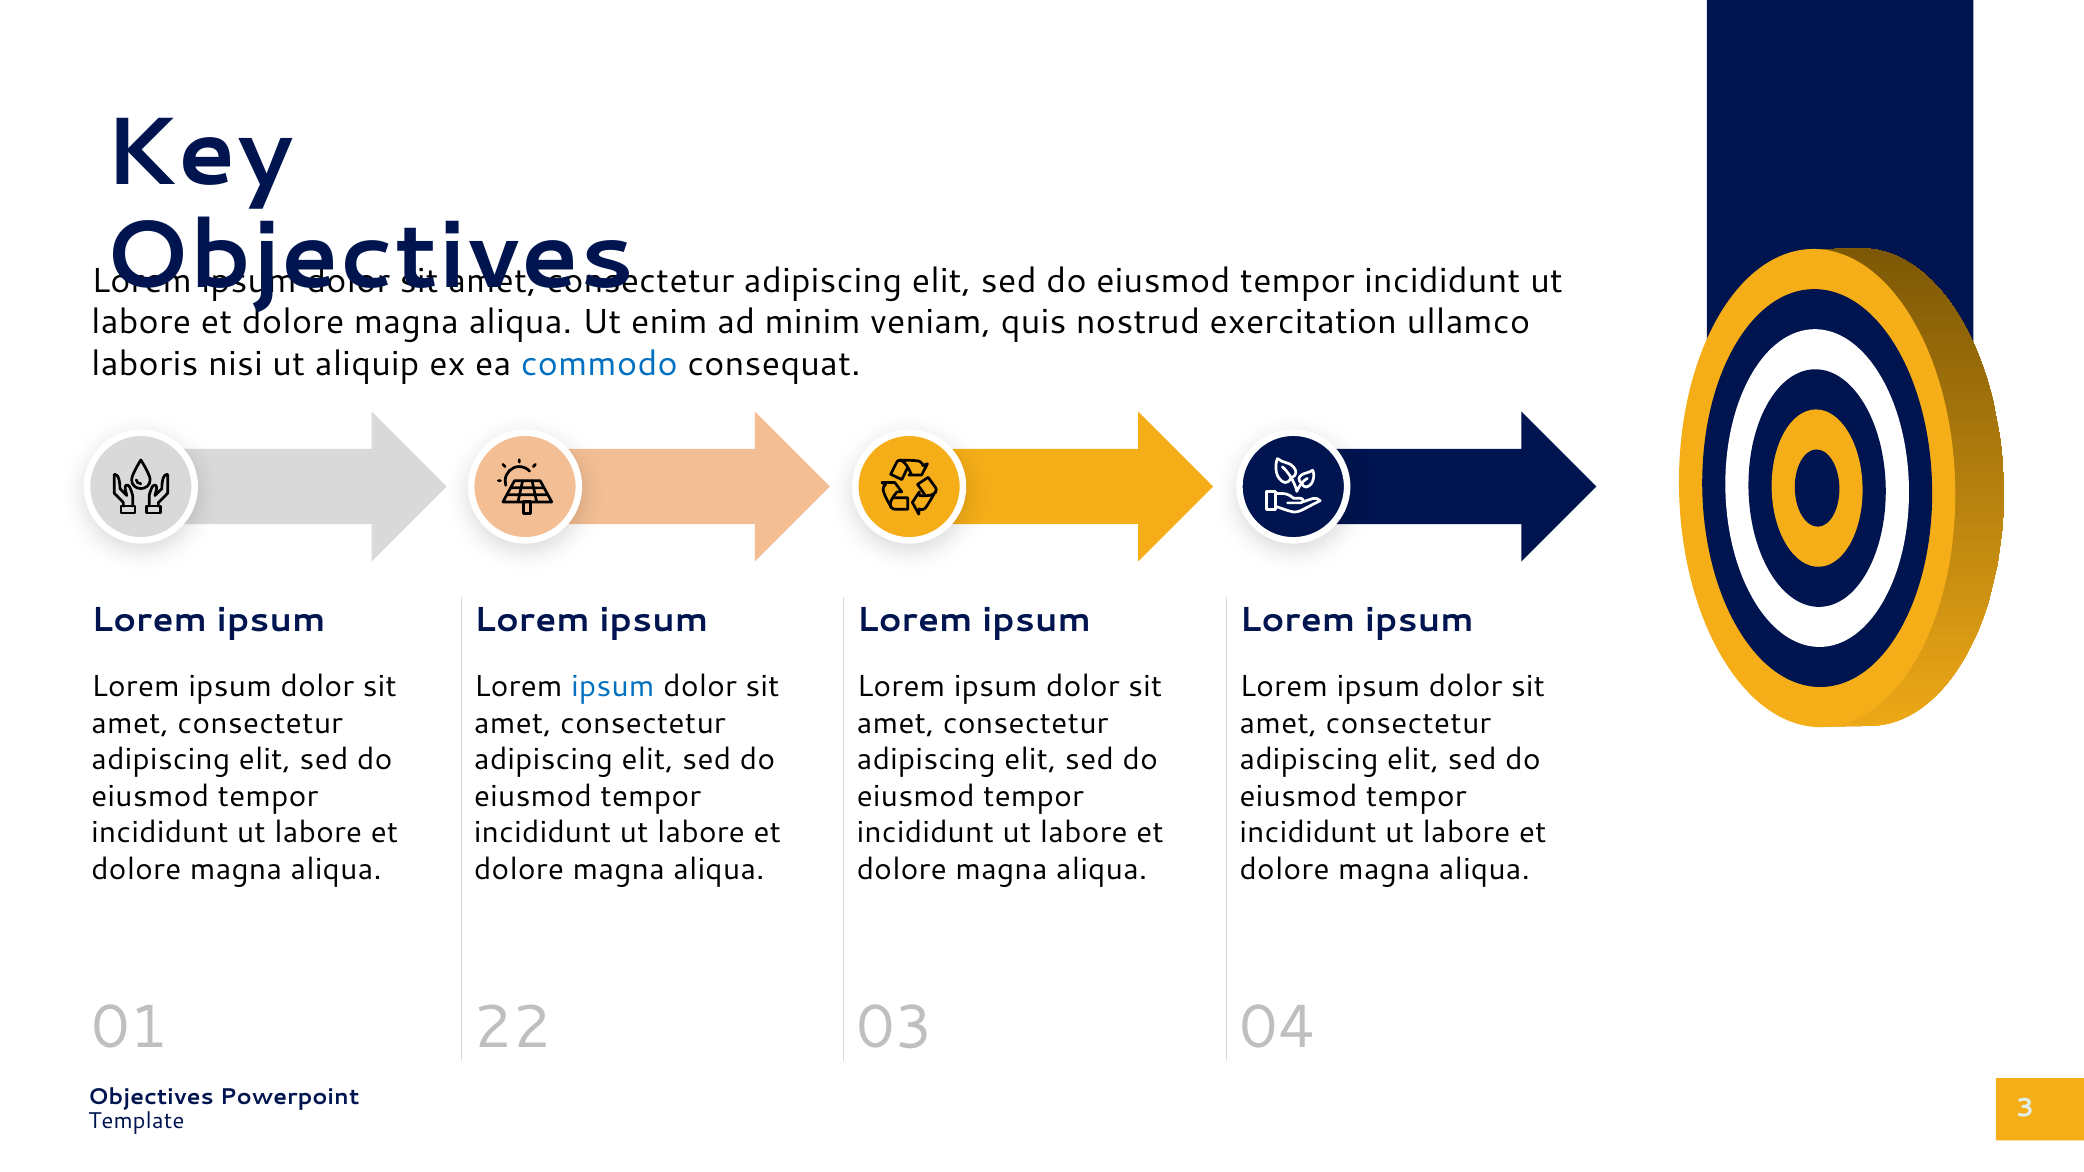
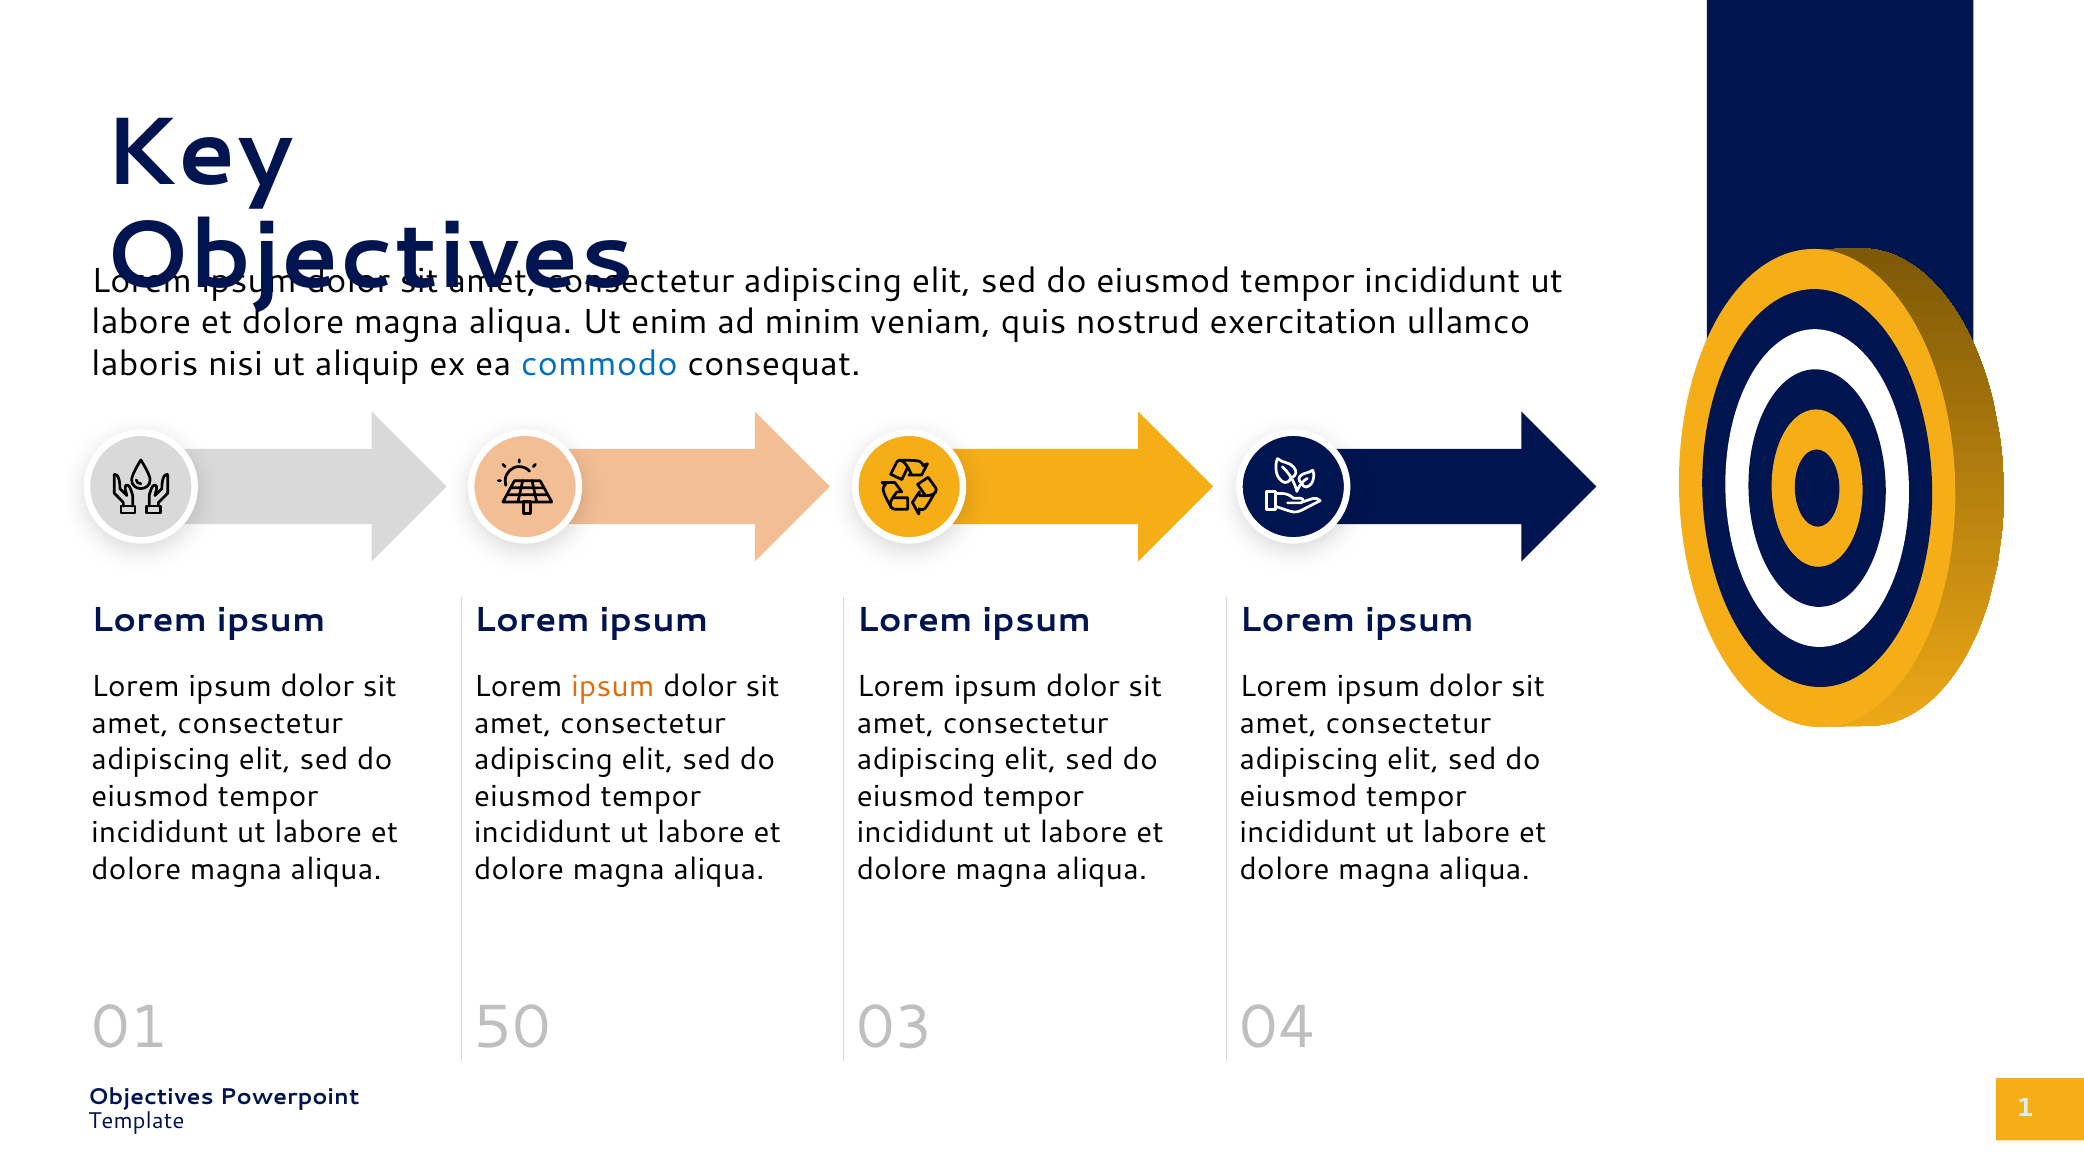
ipsum colour: blue -> orange (613, 687)
22: 22 -> 50 (512, 1028)
3: 3 -> 1 (2025, 1109)
